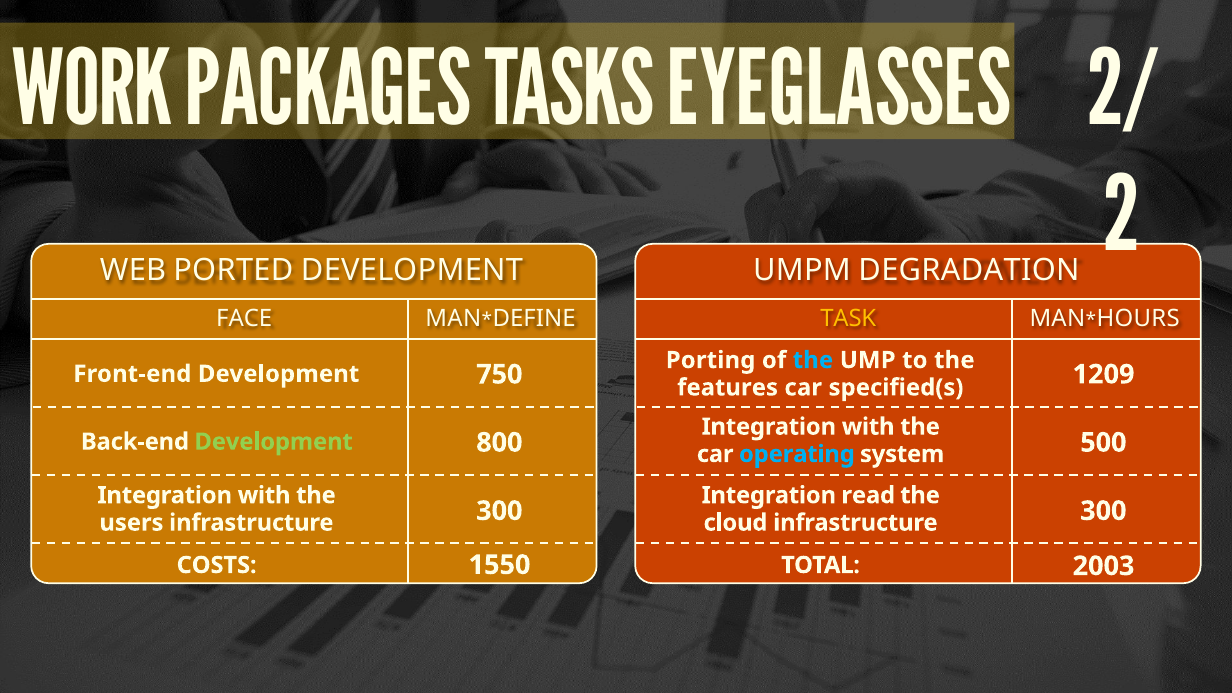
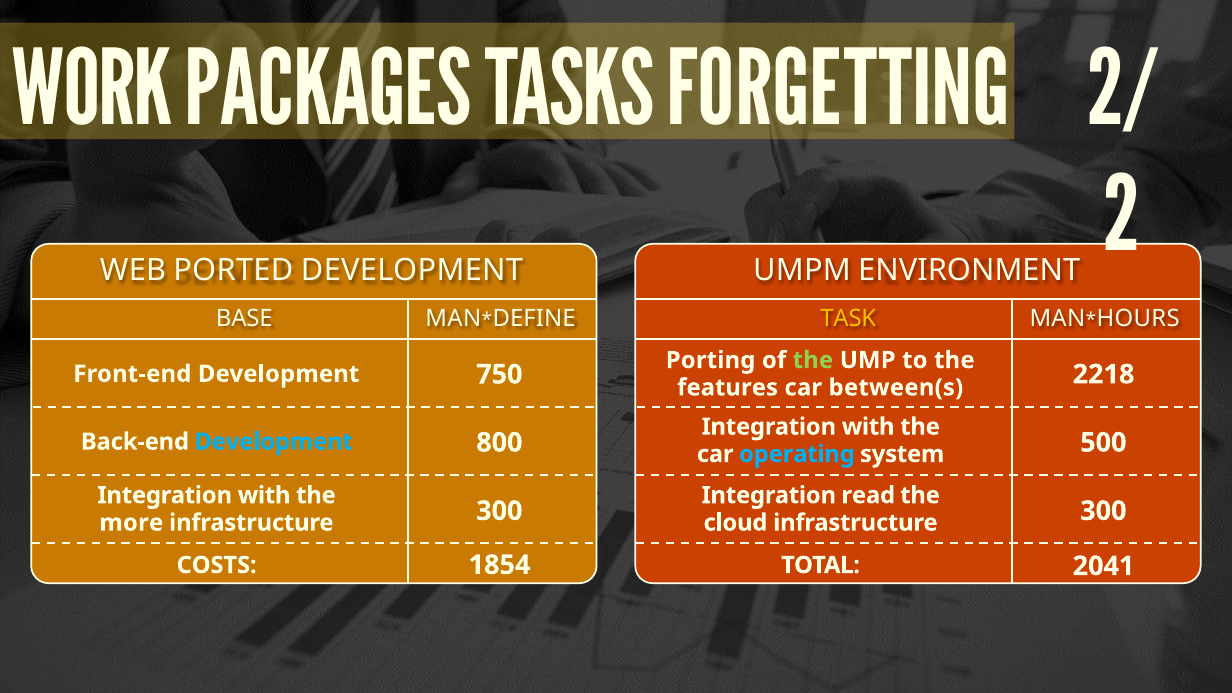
EYEGLASSES: EYEGLASSES -> FORGETTING (839, 90)
DEGRADATION: DEGRADATION -> ENVIRONMENT (969, 271)
FACE: FACE -> BASE (244, 319)
the colour: light blue -> light green (813, 360)
1209: 1209 -> 2218 (1104, 374)
specified(s: specified(s -> between(s (896, 388)
Development colour: light green -> light blue (274, 442)
users: users -> more (131, 523)
1550: 1550 -> 1854 (500, 565)
2003: 2003 -> 2041 (1104, 566)
